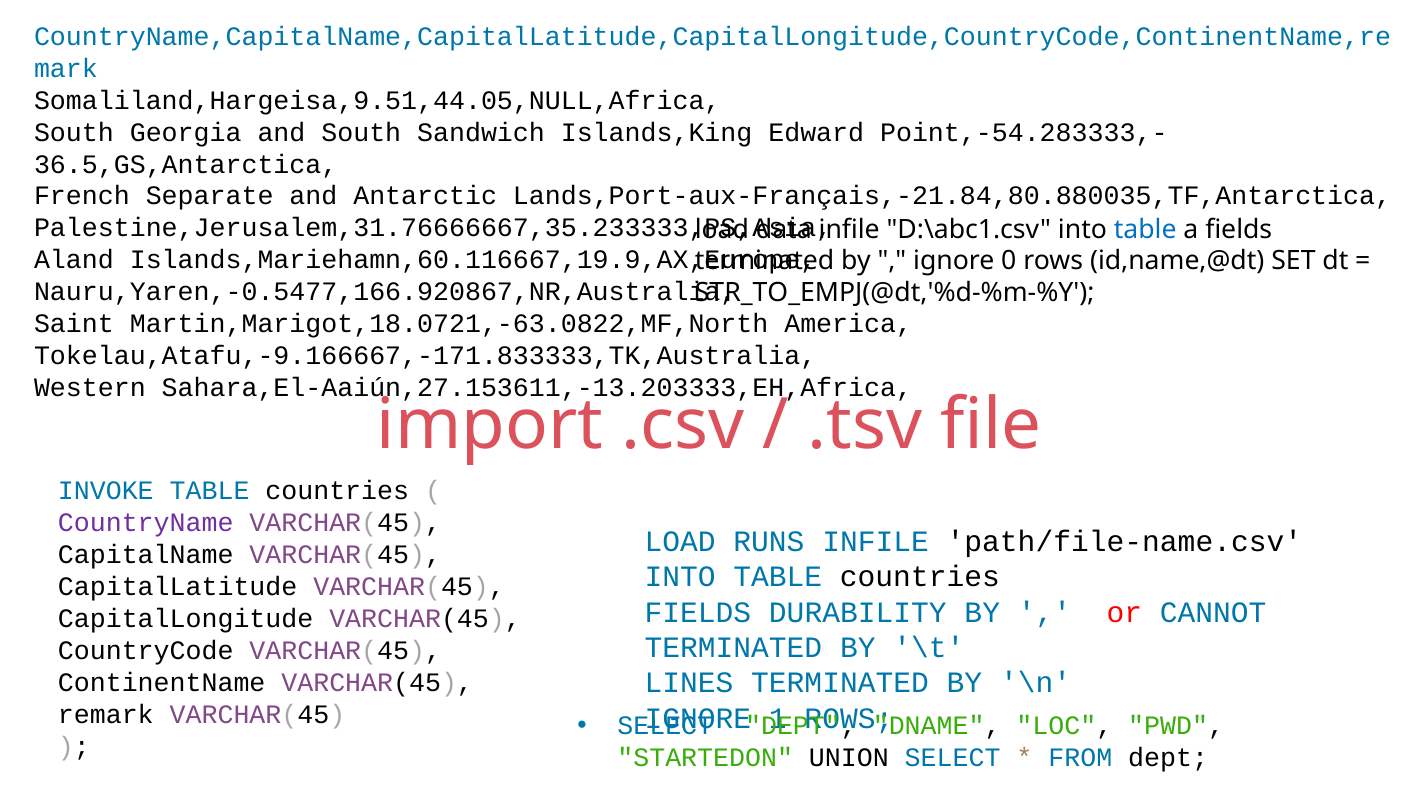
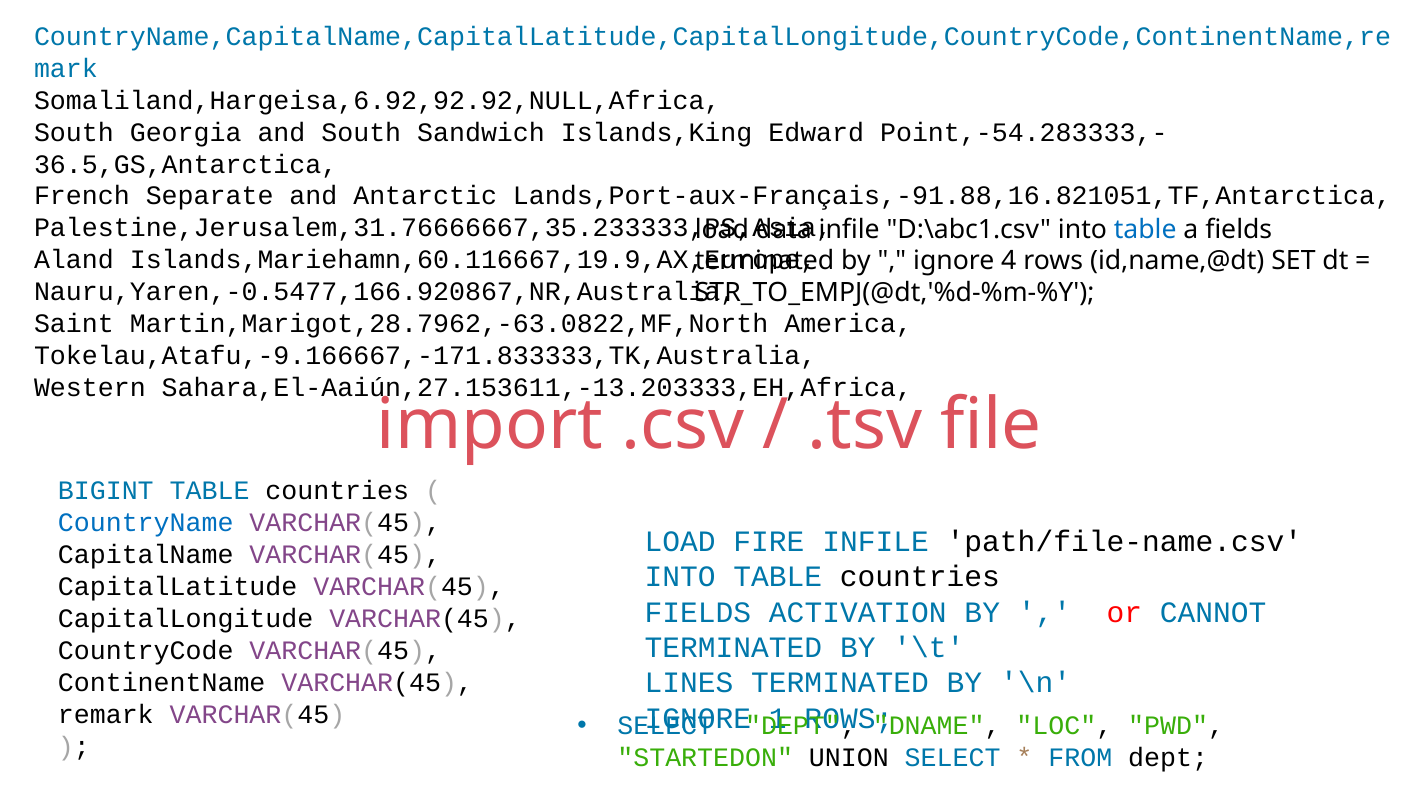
Somaliland,Hargeisa,9.51,44.05,NULL,Africa: Somaliland,Hargeisa,9.51,44.05,NULL,Africa -> Somaliland,Hargeisa,6.92,92.92,NULL,Africa (377, 100)
Lands,Port-aux-Français,-21.84,80.880035,TF,Antarctica: Lands,Port-aux-Français,-21.84,80.880035,TF,Antarctica -> Lands,Port-aux-Français,-91.88,16.821051,TF,Antarctica (952, 196)
0: 0 -> 4 (1009, 261)
Martin,Marigot,18.0721,-63.0822,MF,North: Martin,Marigot,18.0721,-63.0822,MF,North -> Martin,Marigot,28.7962,-63.0822,MF,North (449, 324)
INVOKE: INVOKE -> BIGINT (106, 491)
CountryName colour: purple -> blue (146, 523)
RUNS: RUNS -> FIRE (769, 541)
DURABILITY: DURABILITY -> ACTIVATION (858, 612)
